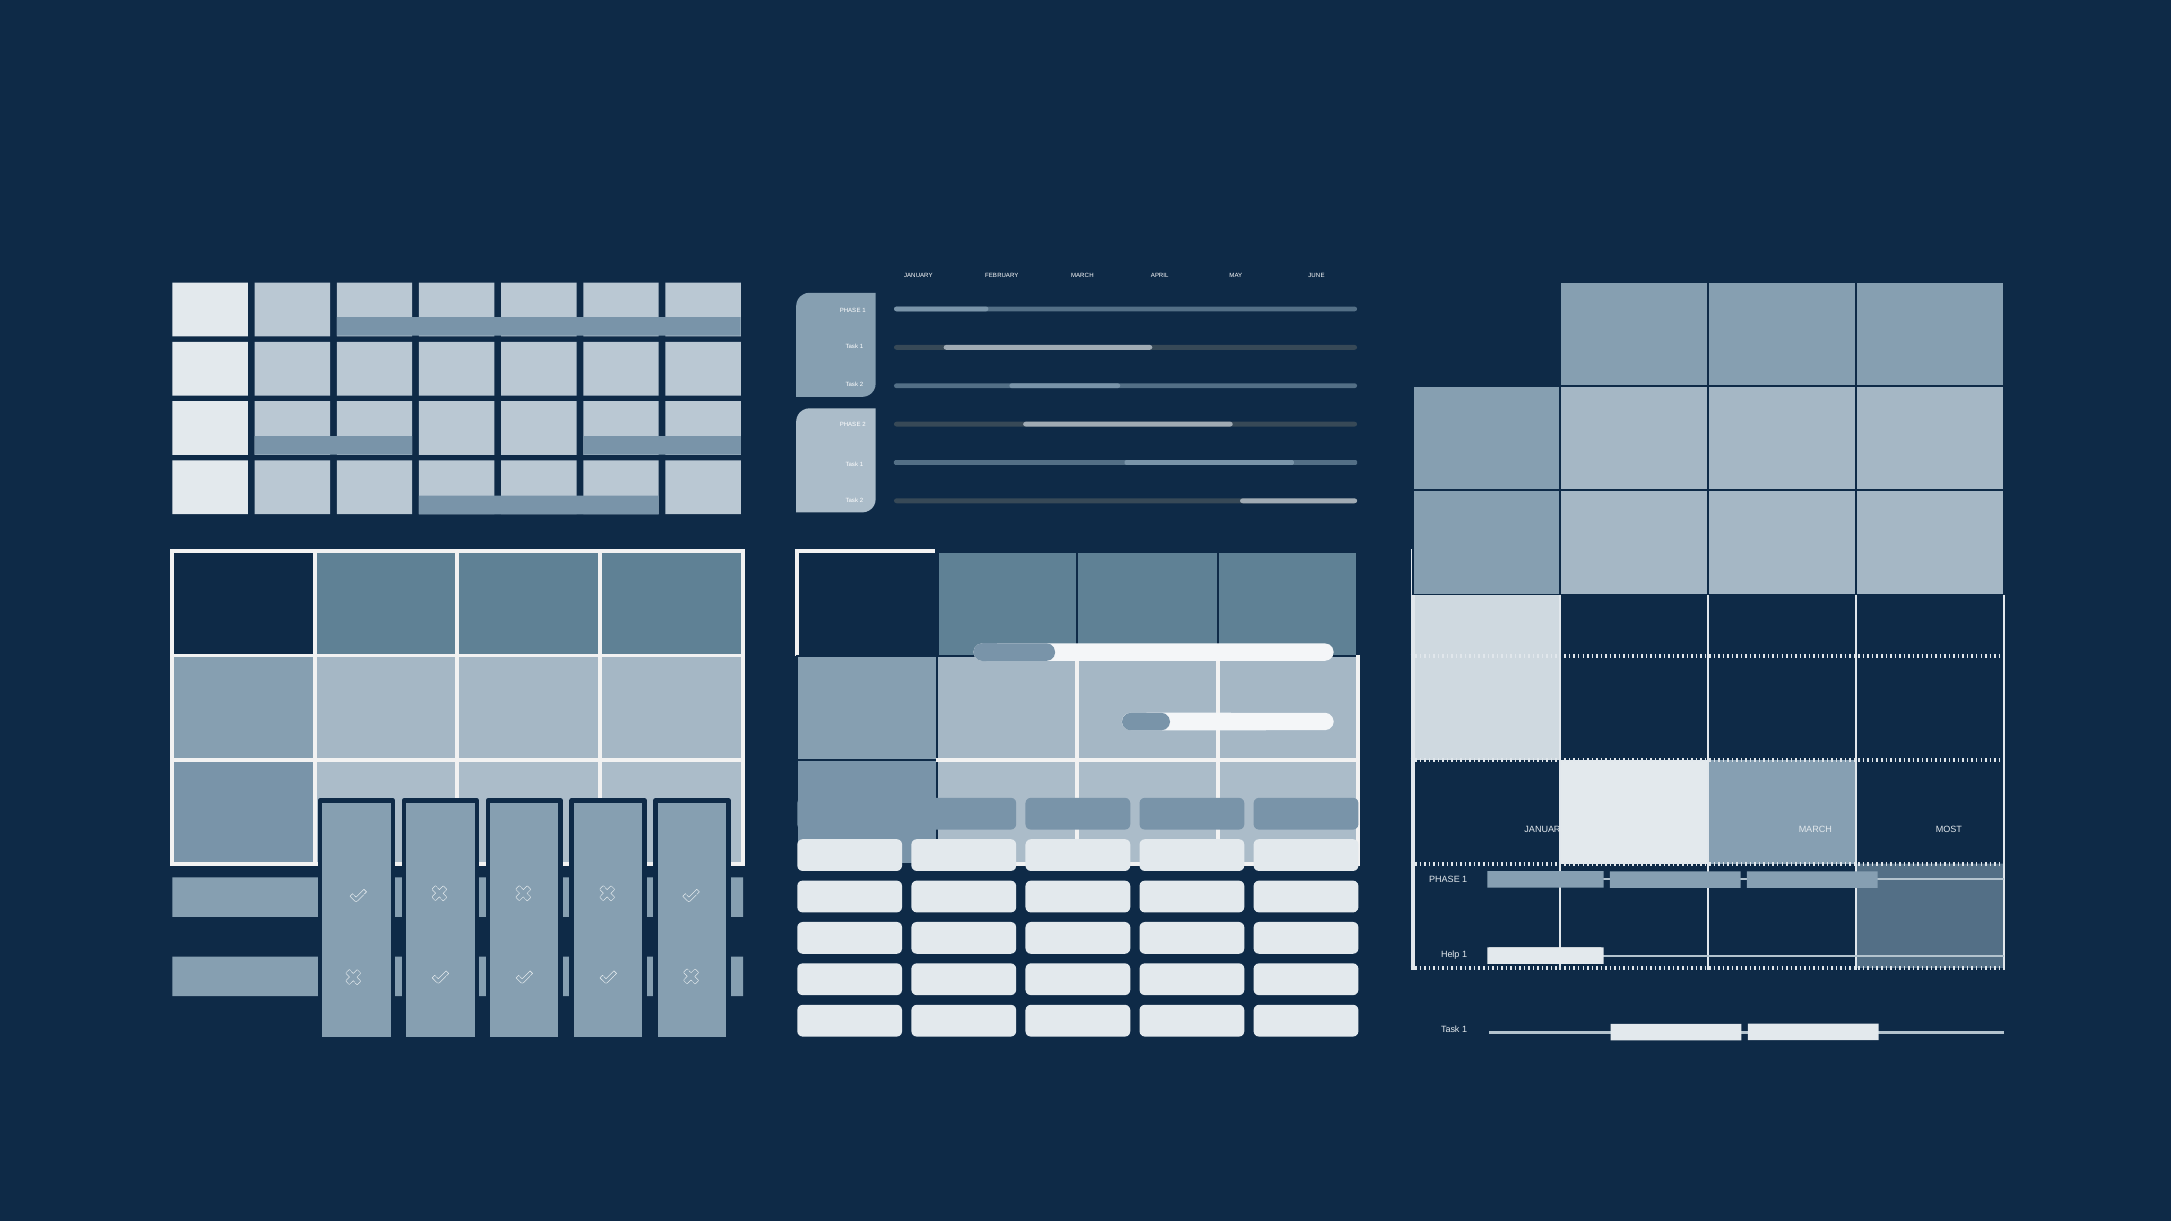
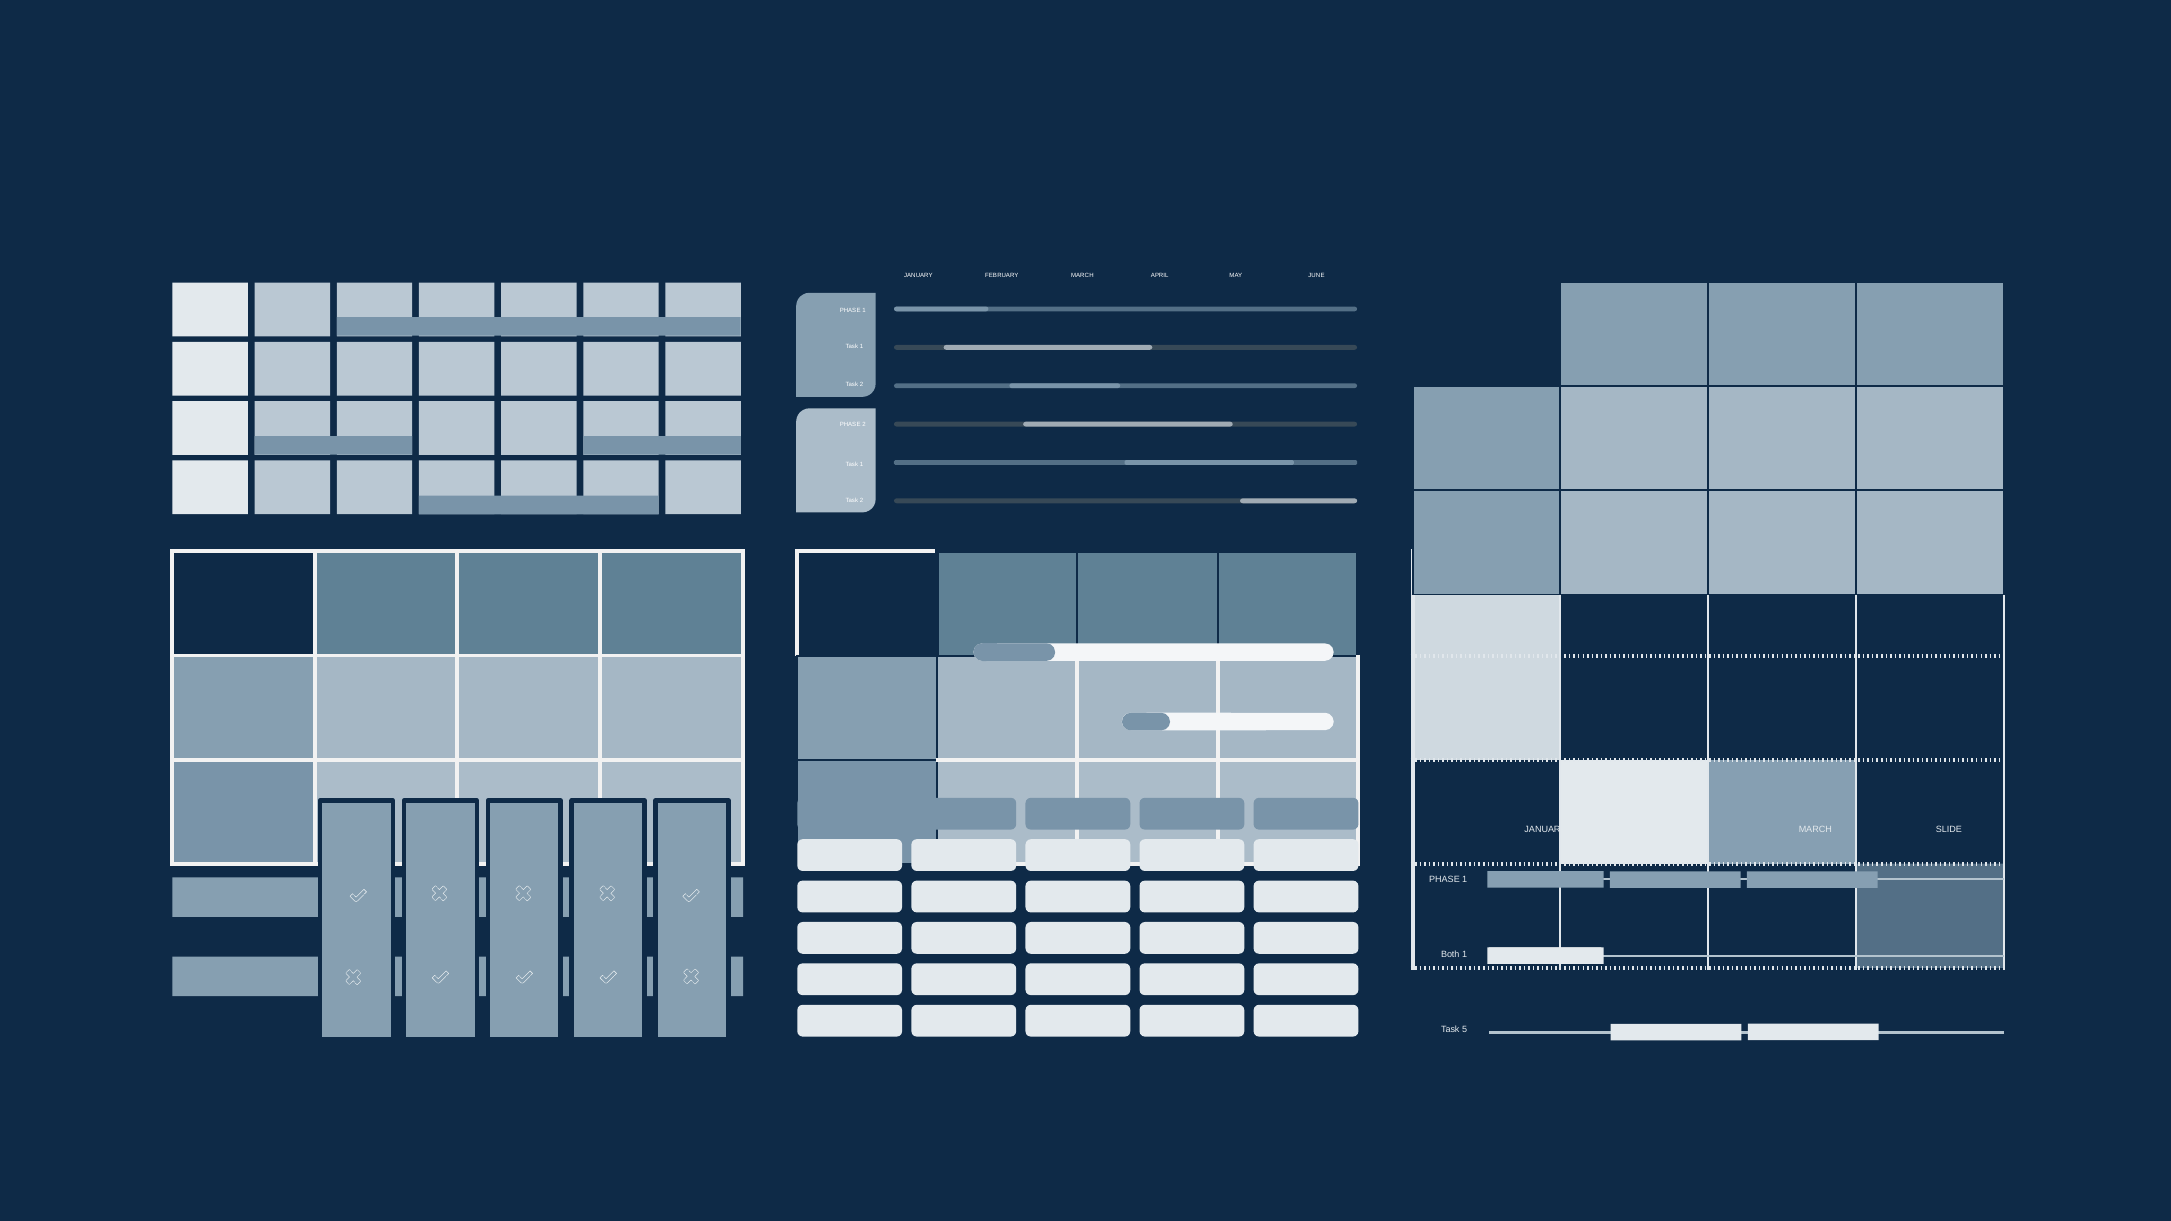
MOST: MOST -> SLIDE (1949, 830)
Help: Help -> Both (1450, 955)
1: 1 -> 5 (1465, 1030)
